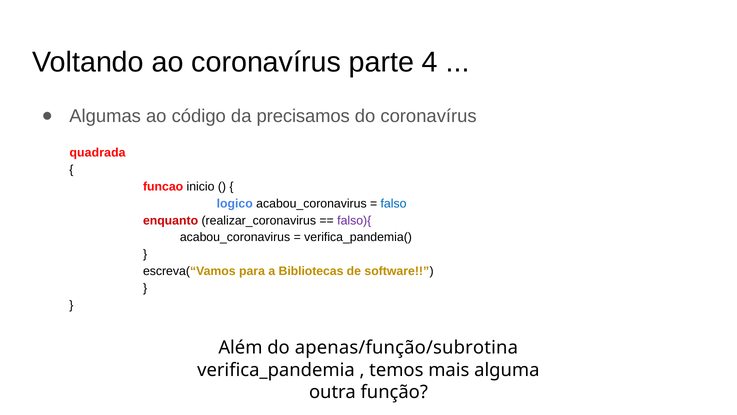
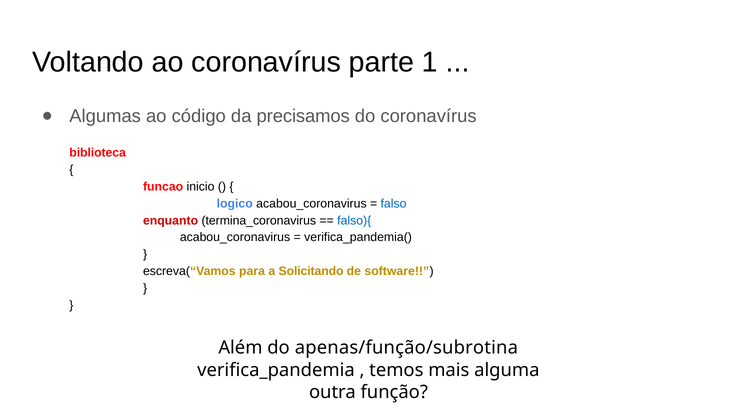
4: 4 -> 1 (430, 62)
quadrada: quadrada -> biblioteca (98, 152)
realizar_coronavirus: realizar_coronavirus -> termina_coronavirus (259, 220)
falso){ colour: purple -> blue (354, 220)
Bibliotecas: Bibliotecas -> Solicitando (311, 271)
